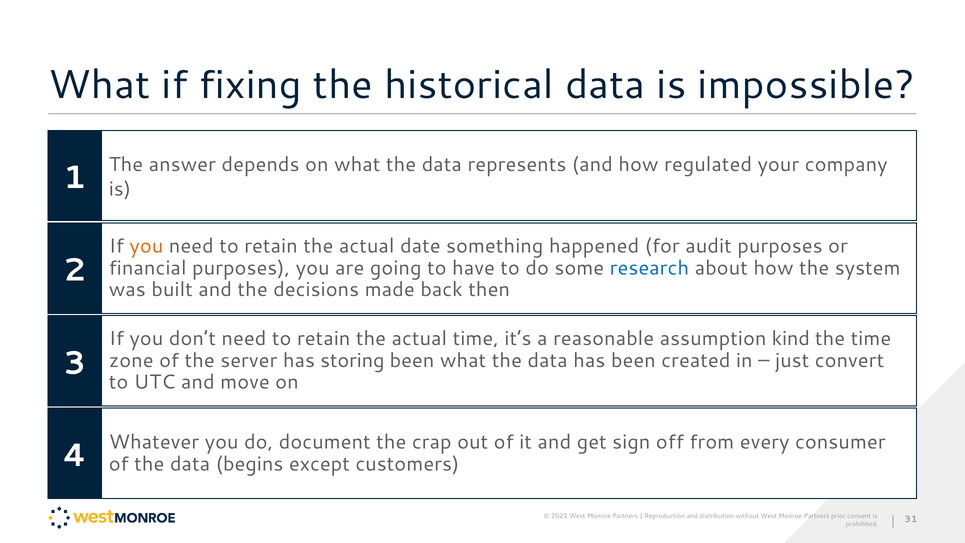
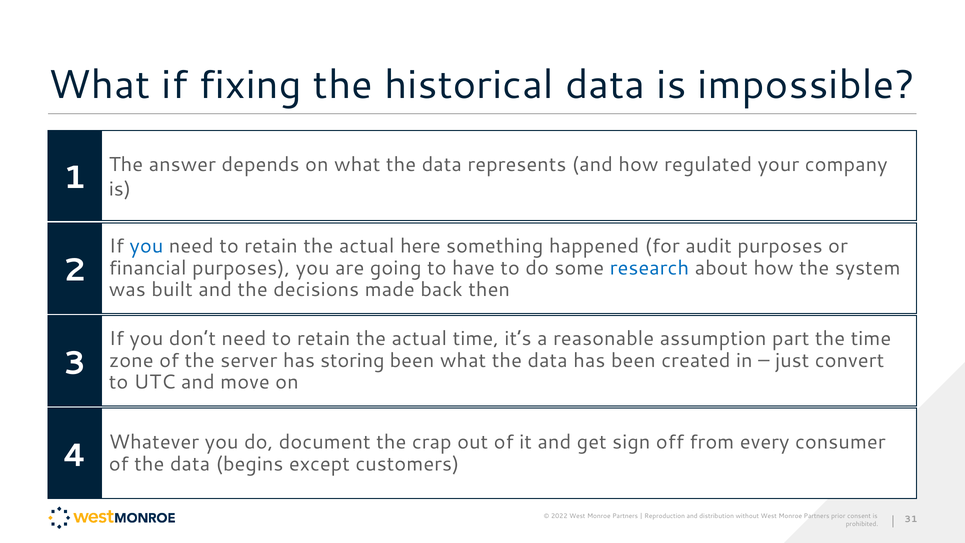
you colour: orange -> blue (146, 246)
date: date -> here (420, 246)
kind: kind -> part (791, 339)
